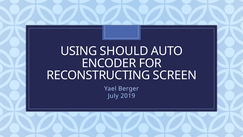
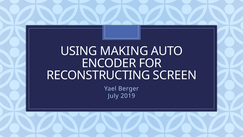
SHOULD: SHOULD -> MAKING (124, 51)
